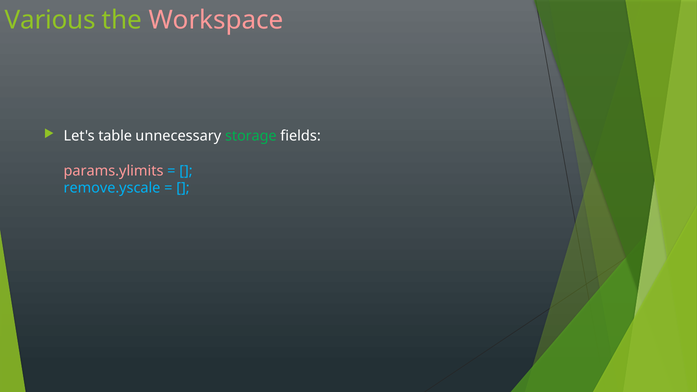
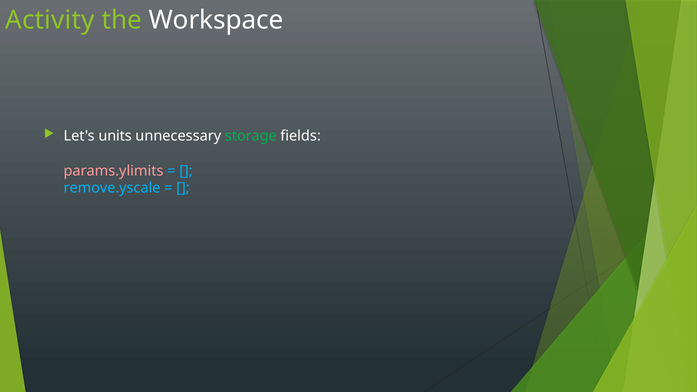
Various: Various -> Activity (50, 20)
Workspace colour: pink -> white (216, 20)
table: table -> units (115, 136)
